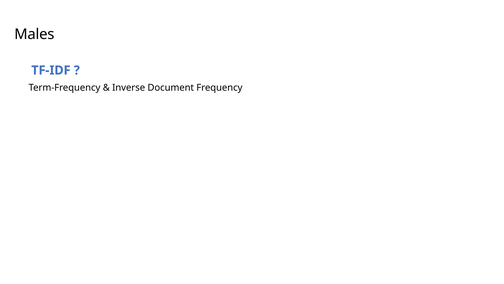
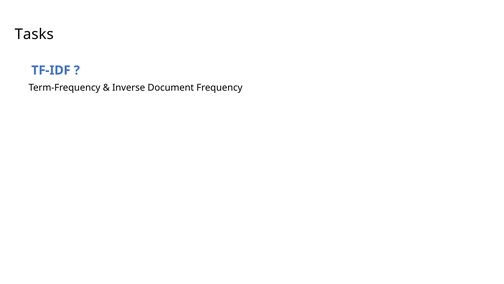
Males: Males -> Tasks (34, 34)
